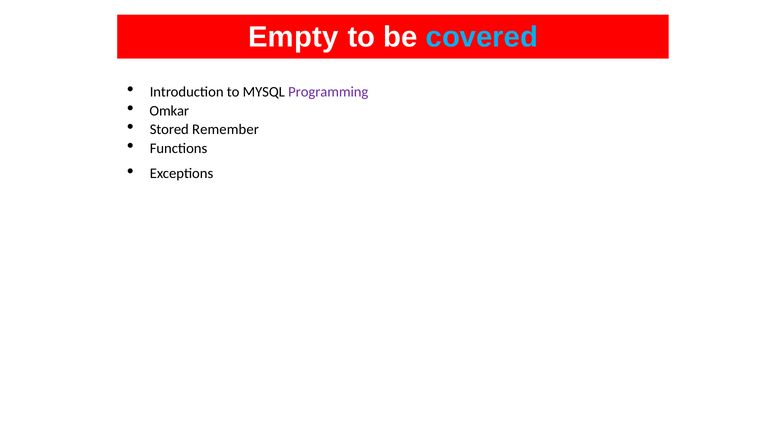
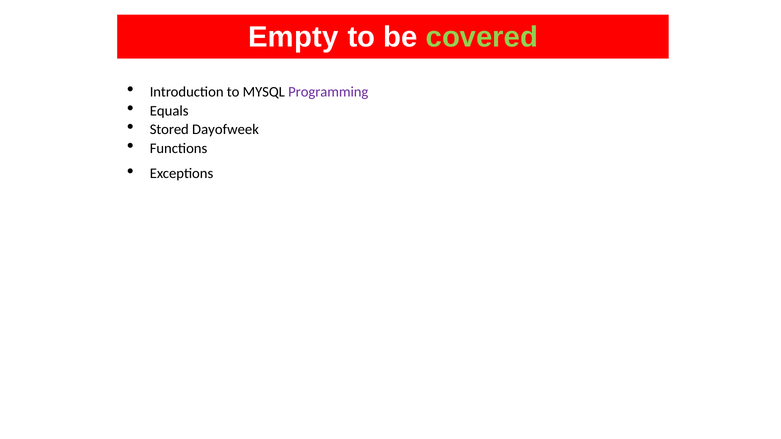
covered colour: light blue -> light green (482, 37)
Omkar: Omkar -> Equals (169, 111)
Remember: Remember -> Dayofweek (226, 130)
